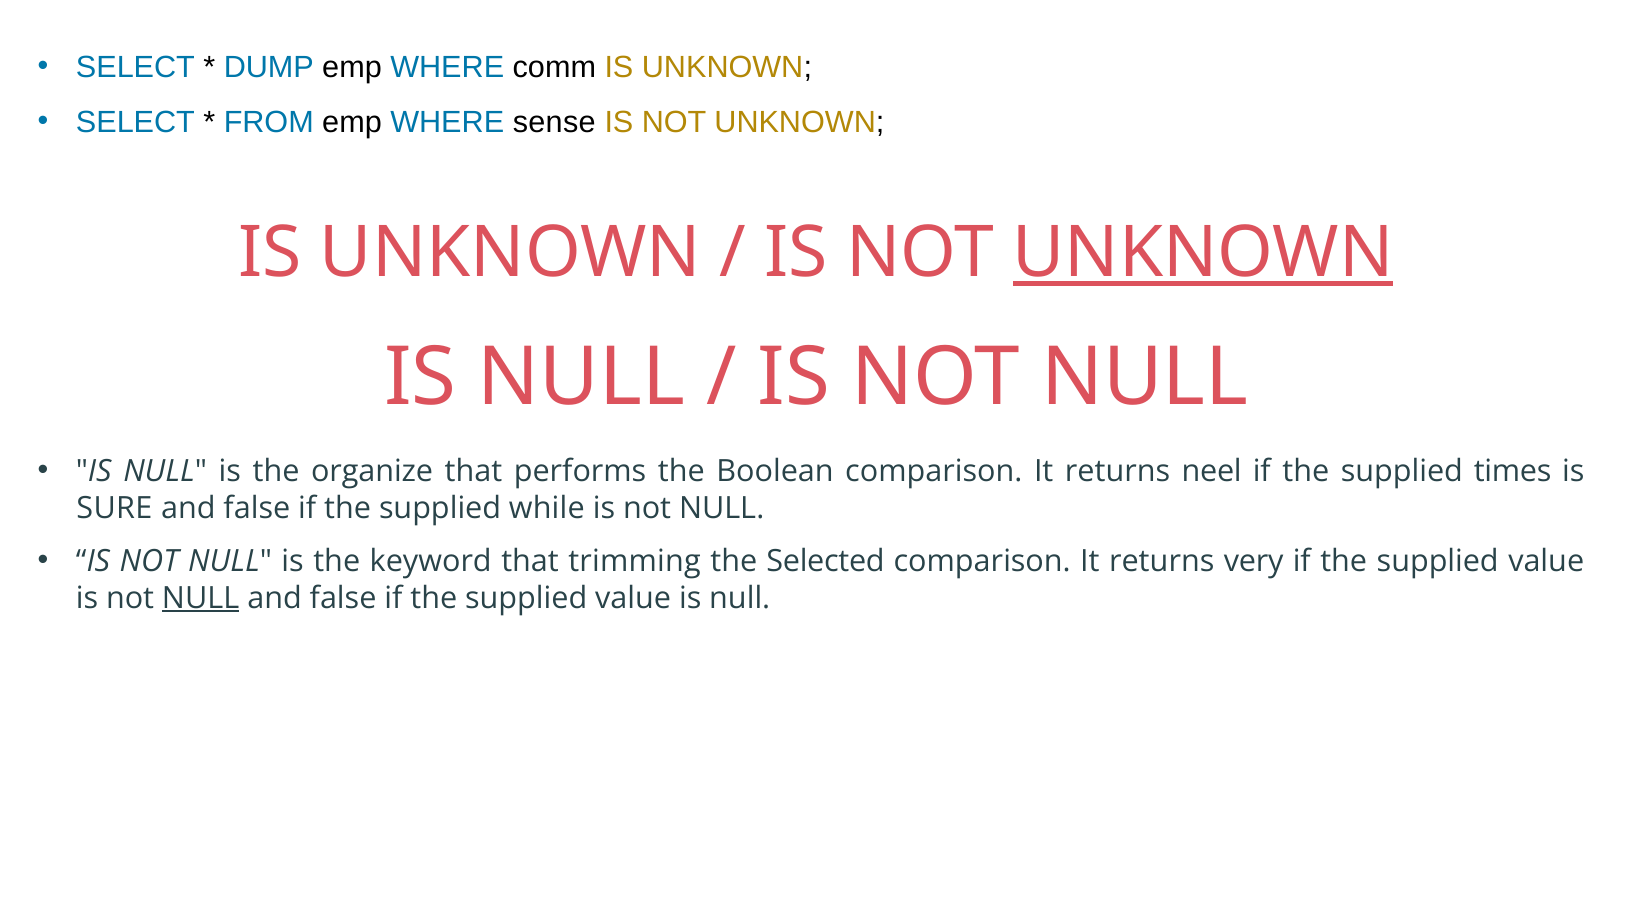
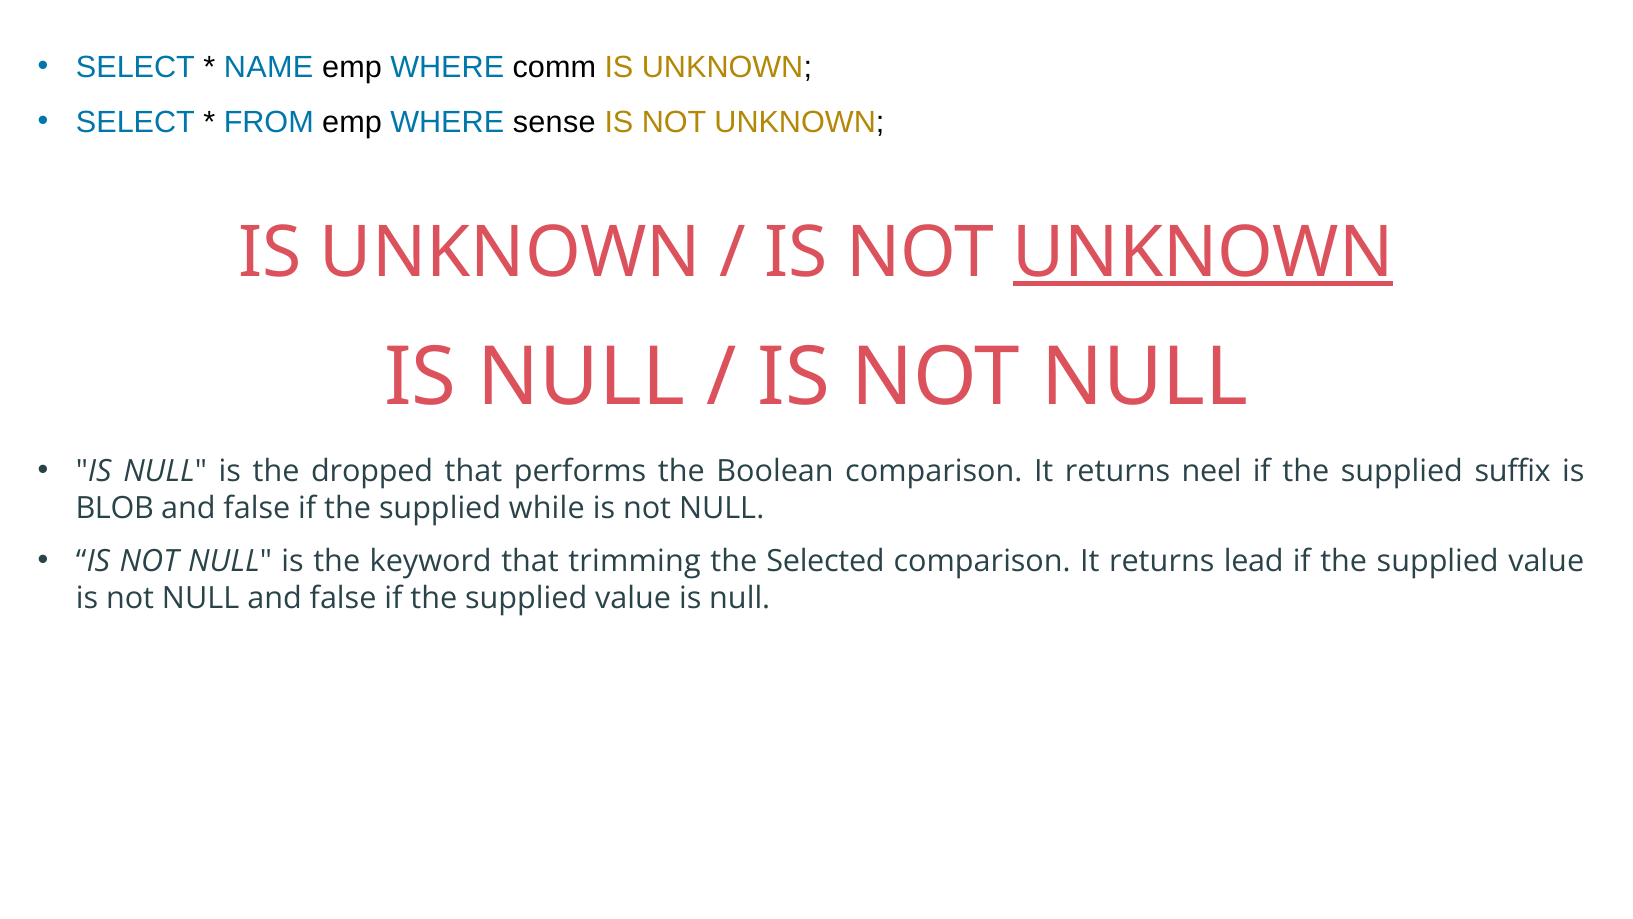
DUMP: DUMP -> NAME (269, 67)
organize: organize -> dropped (372, 471)
times: times -> suffix (1513, 471)
SURE: SURE -> BLOB (115, 508)
very: very -> lead (1254, 561)
NULL underline: present -> none (201, 598)
